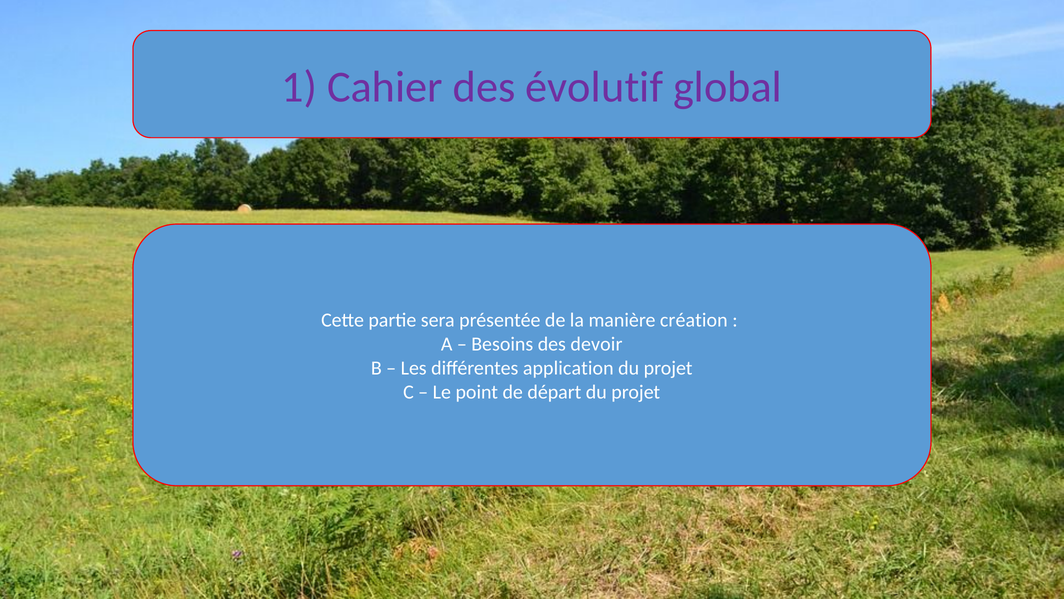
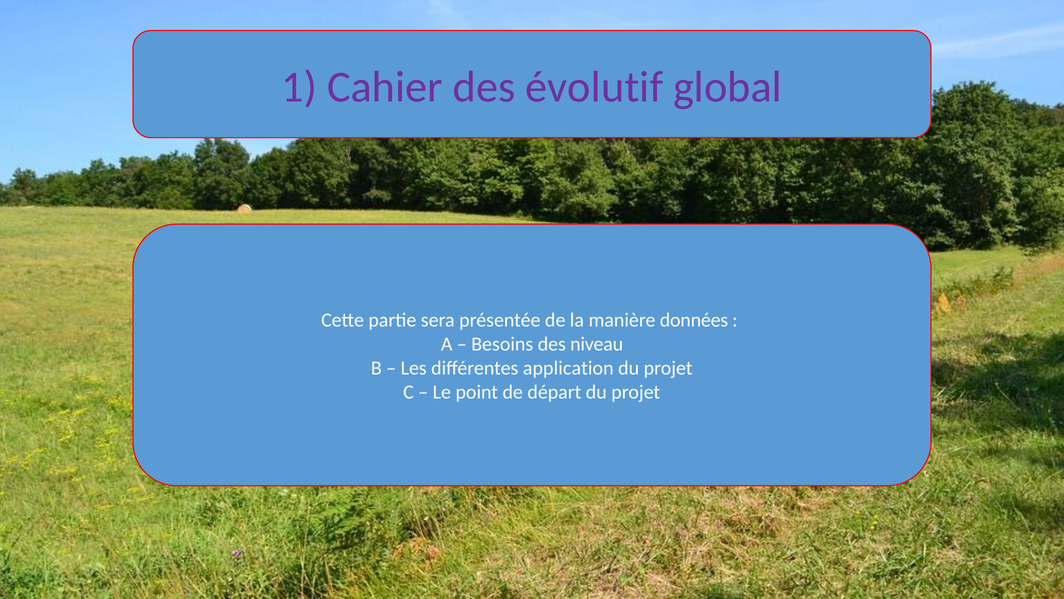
création: création -> données (694, 320)
devoir: devoir -> niveau (597, 344)
